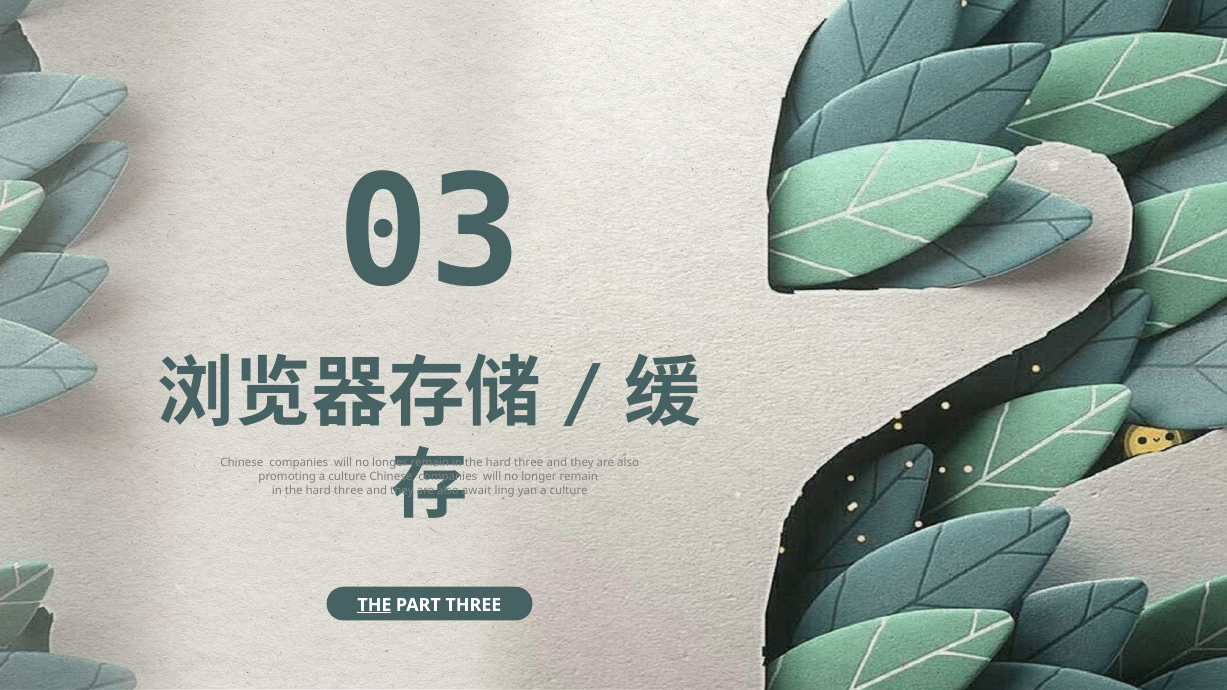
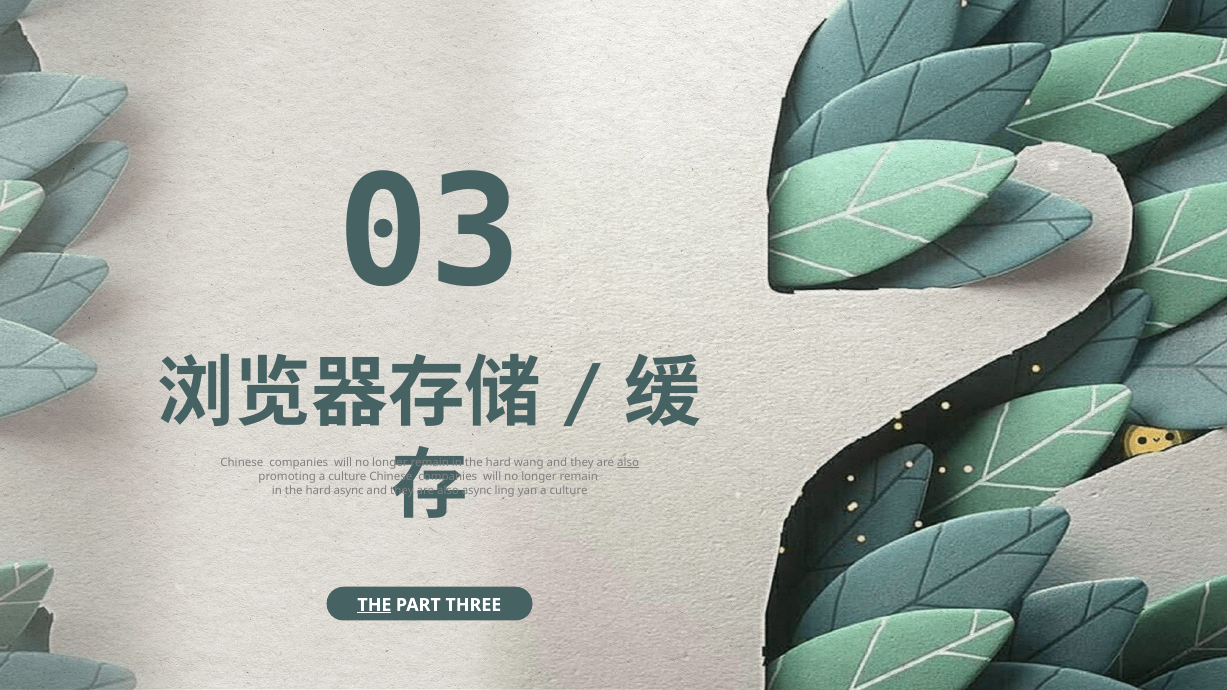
three: three -> wang (529, 463)
also underline: none -> present (628, 463)
three: three -> async (349, 491)
await: await -> async (477, 491)
